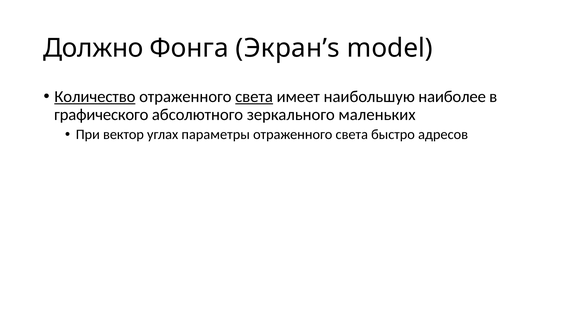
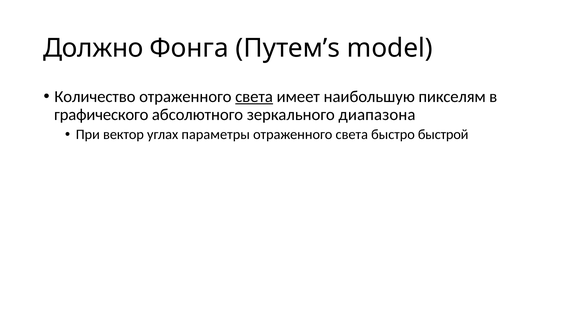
Экран’s: Экран’s -> Путем’s (288, 48)
Количество underline: present -> none (95, 97)
наиболее: наиболее -> пикселям (452, 97)
маленьких: маленьких -> диапазона (377, 115)
адресов: адресов -> быстрой (443, 134)
